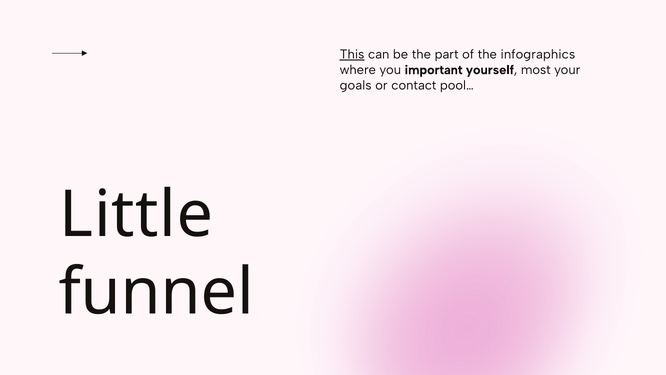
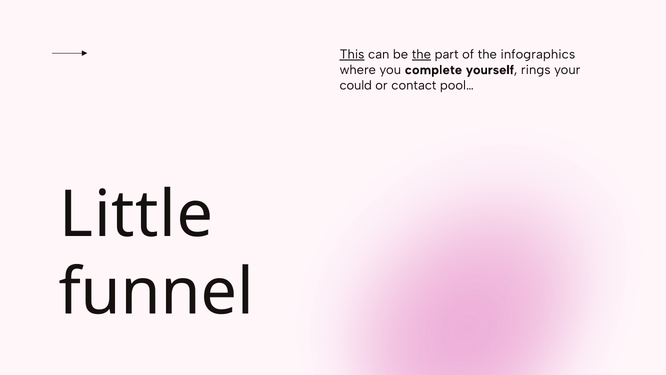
the underline: none -> present (421, 54)
important: important -> complete (433, 70)
most: most -> rings (536, 70)
goals: goals -> could (356, 85)
